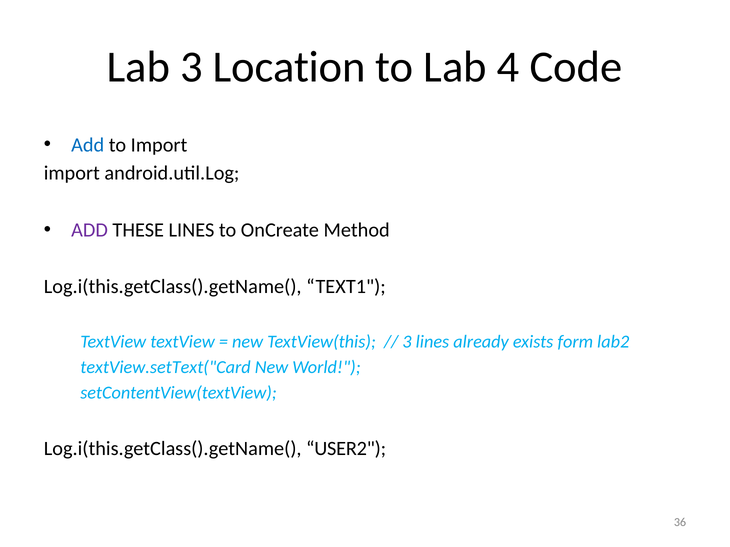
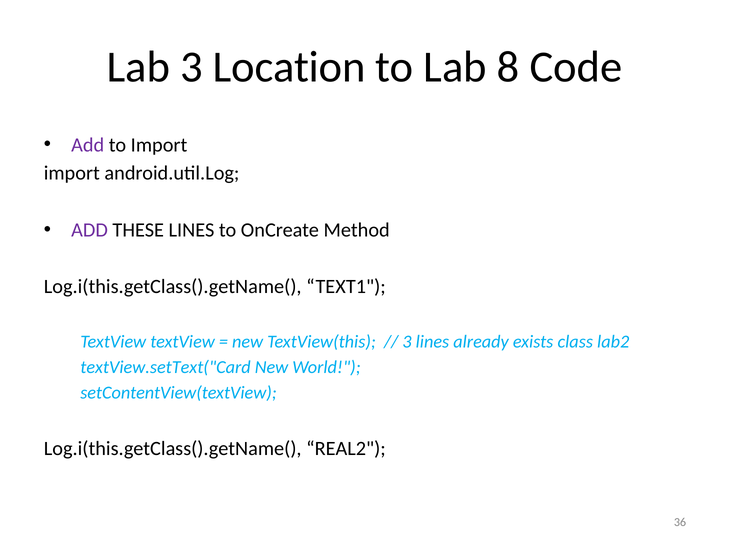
4: 4 -> 8 (508, 67)
Add colour: blue -> purple (88, 145)
form: form -> class (575, 342)
USER2: USER2 -> REAL2 (346, 449)
